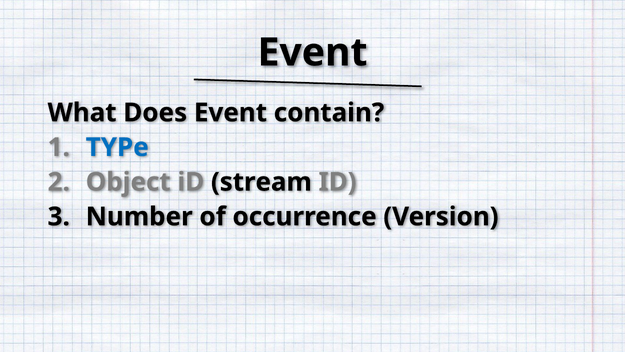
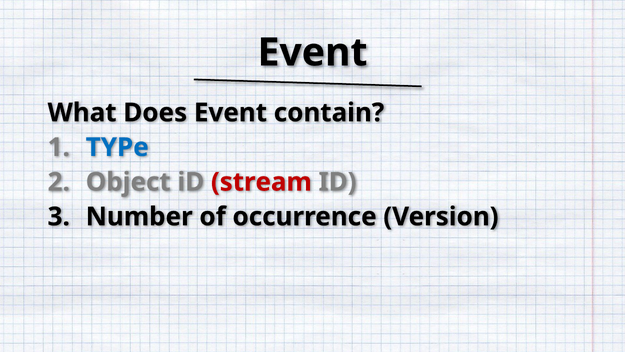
stream colour: black -> red (261, 182)
